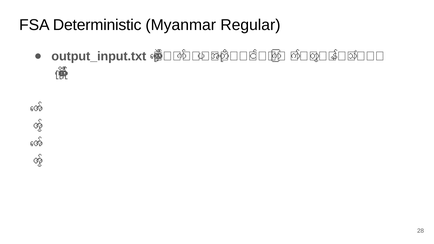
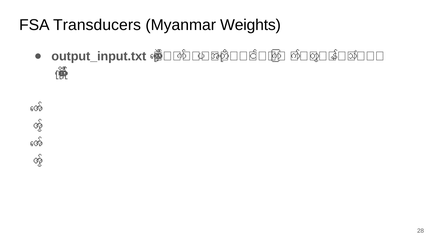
Deterministic: Deterministic -> Transducers (97, 25)
Regular: Regular -> Weights (250, 25)
